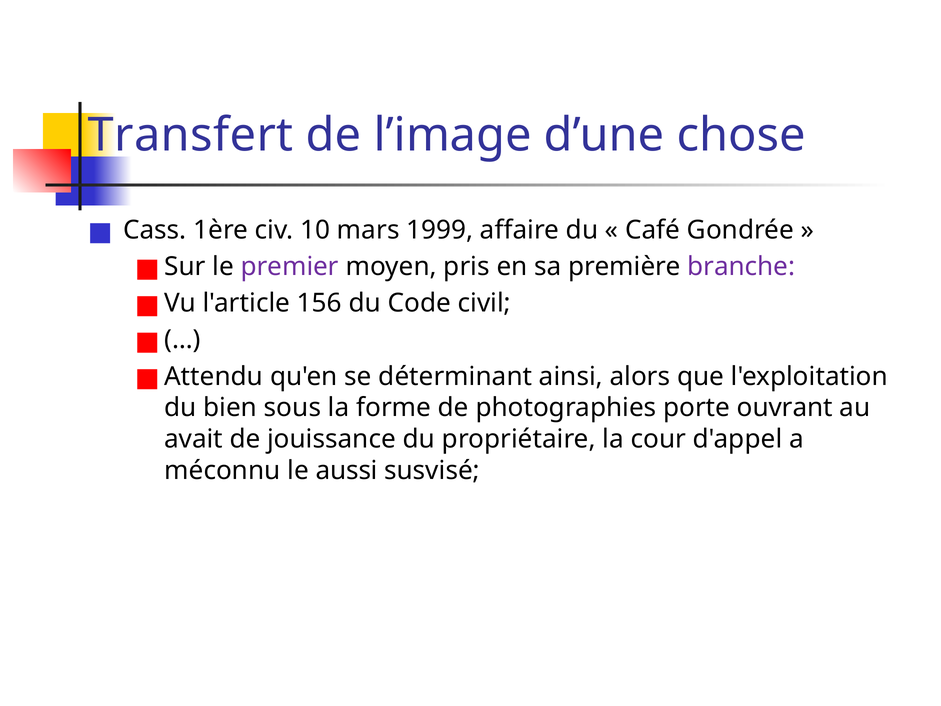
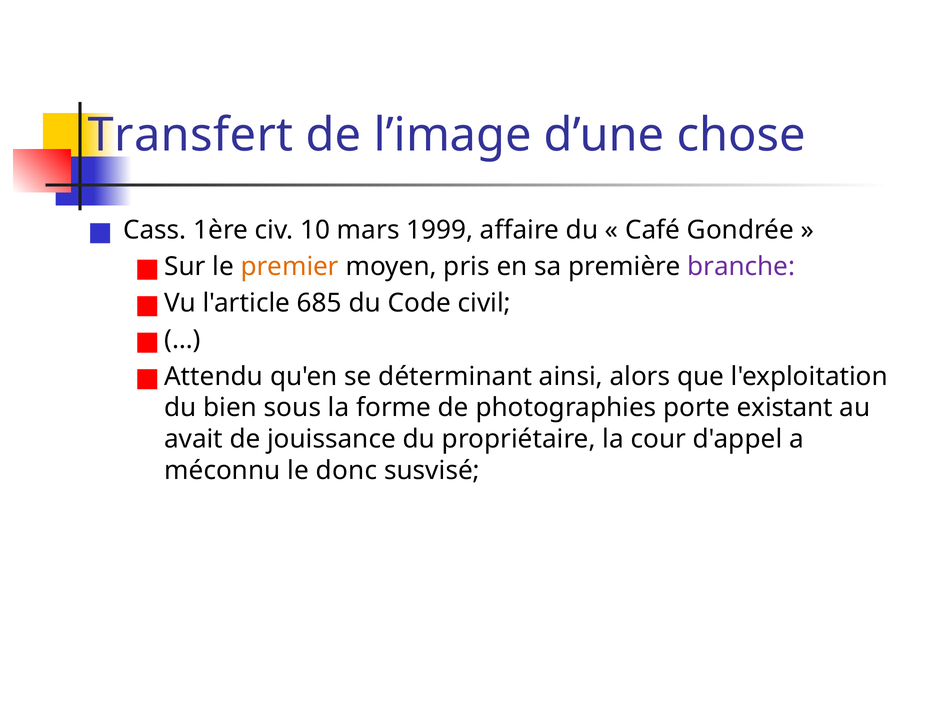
premier colour: purple -> orange (290, 266)
156: 156 -> 685 (319, 303)
ouvrant: ouvrant -> existant (785, 408)
aussi: aussi -> donc (346, 470)
